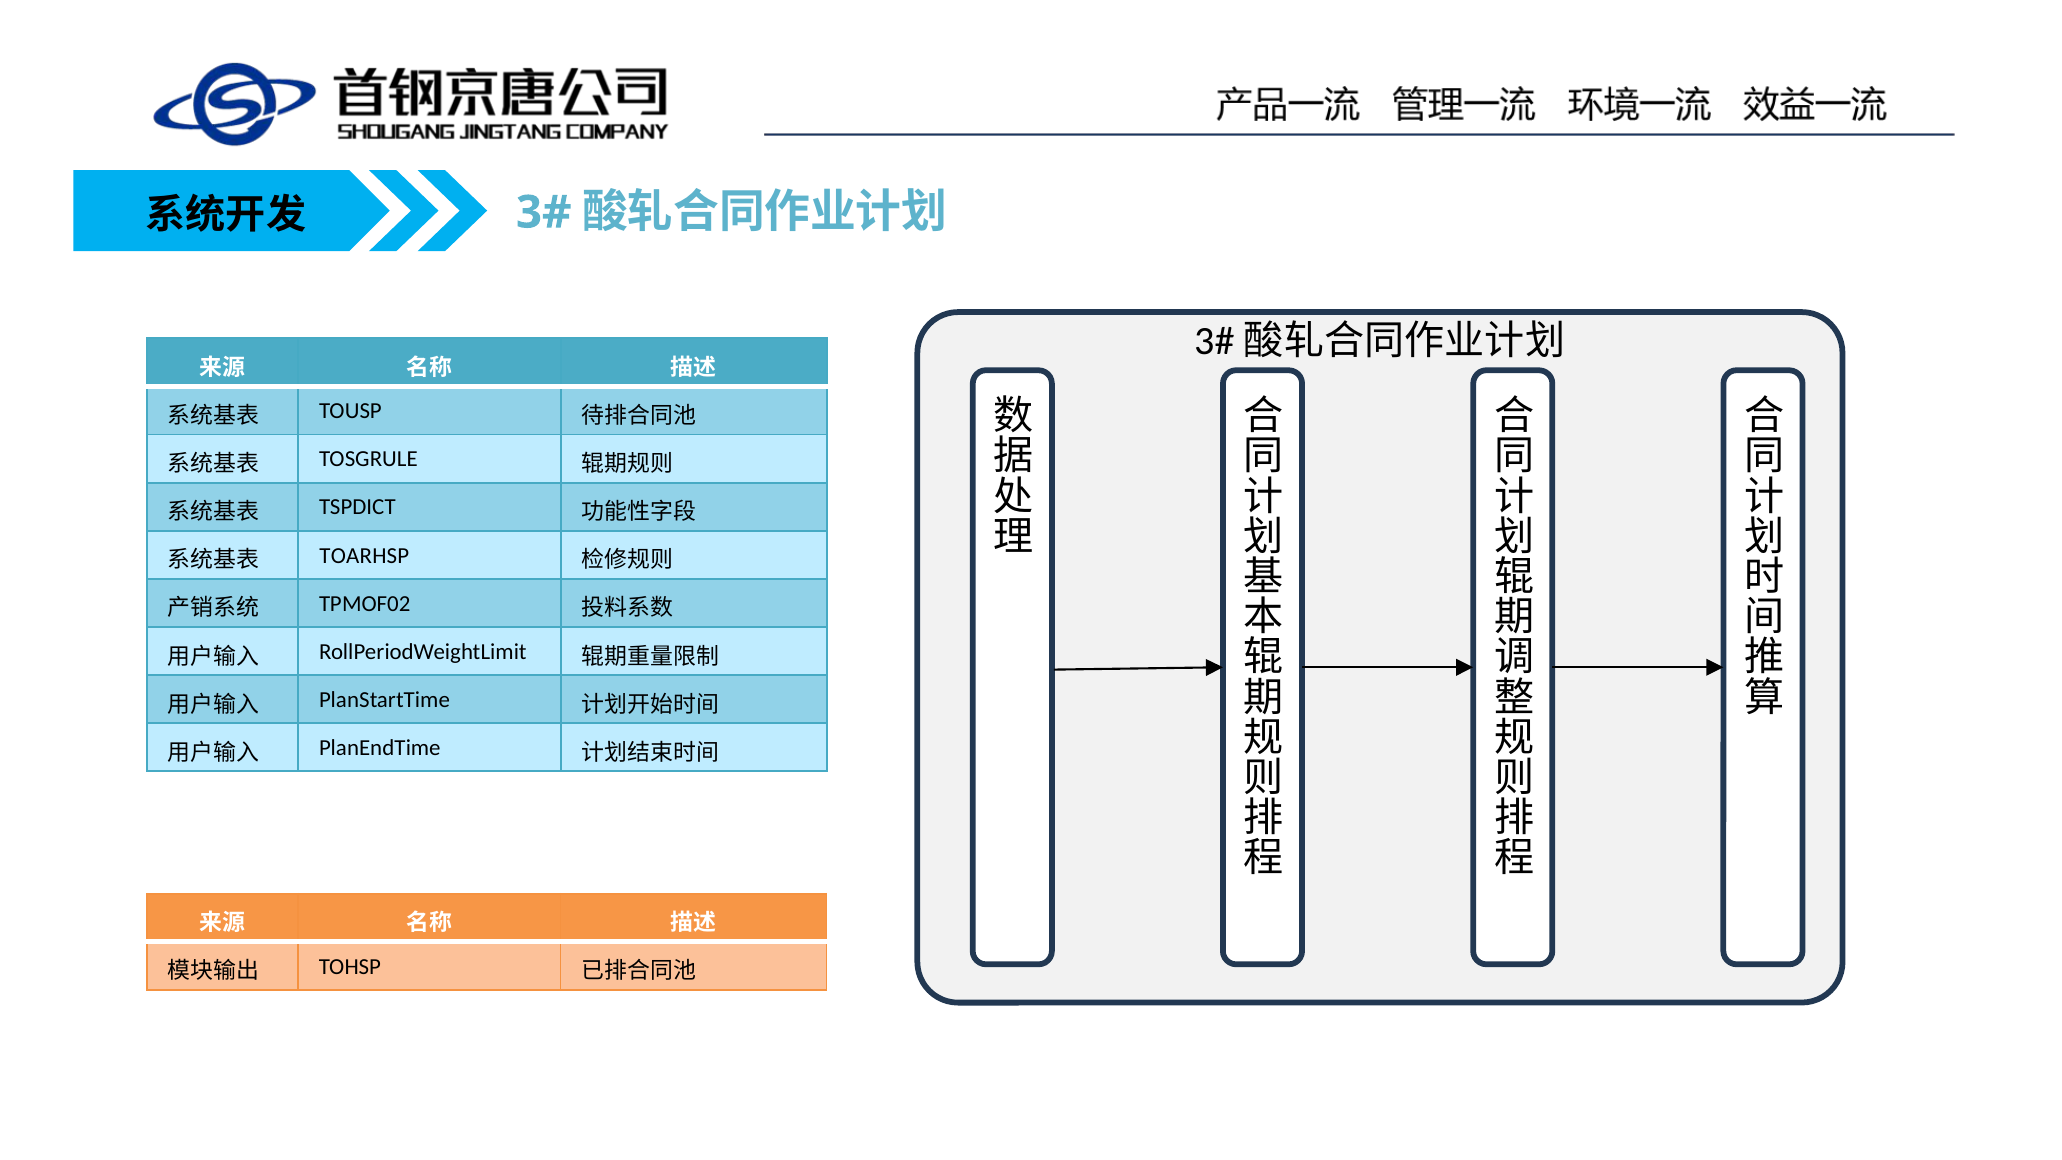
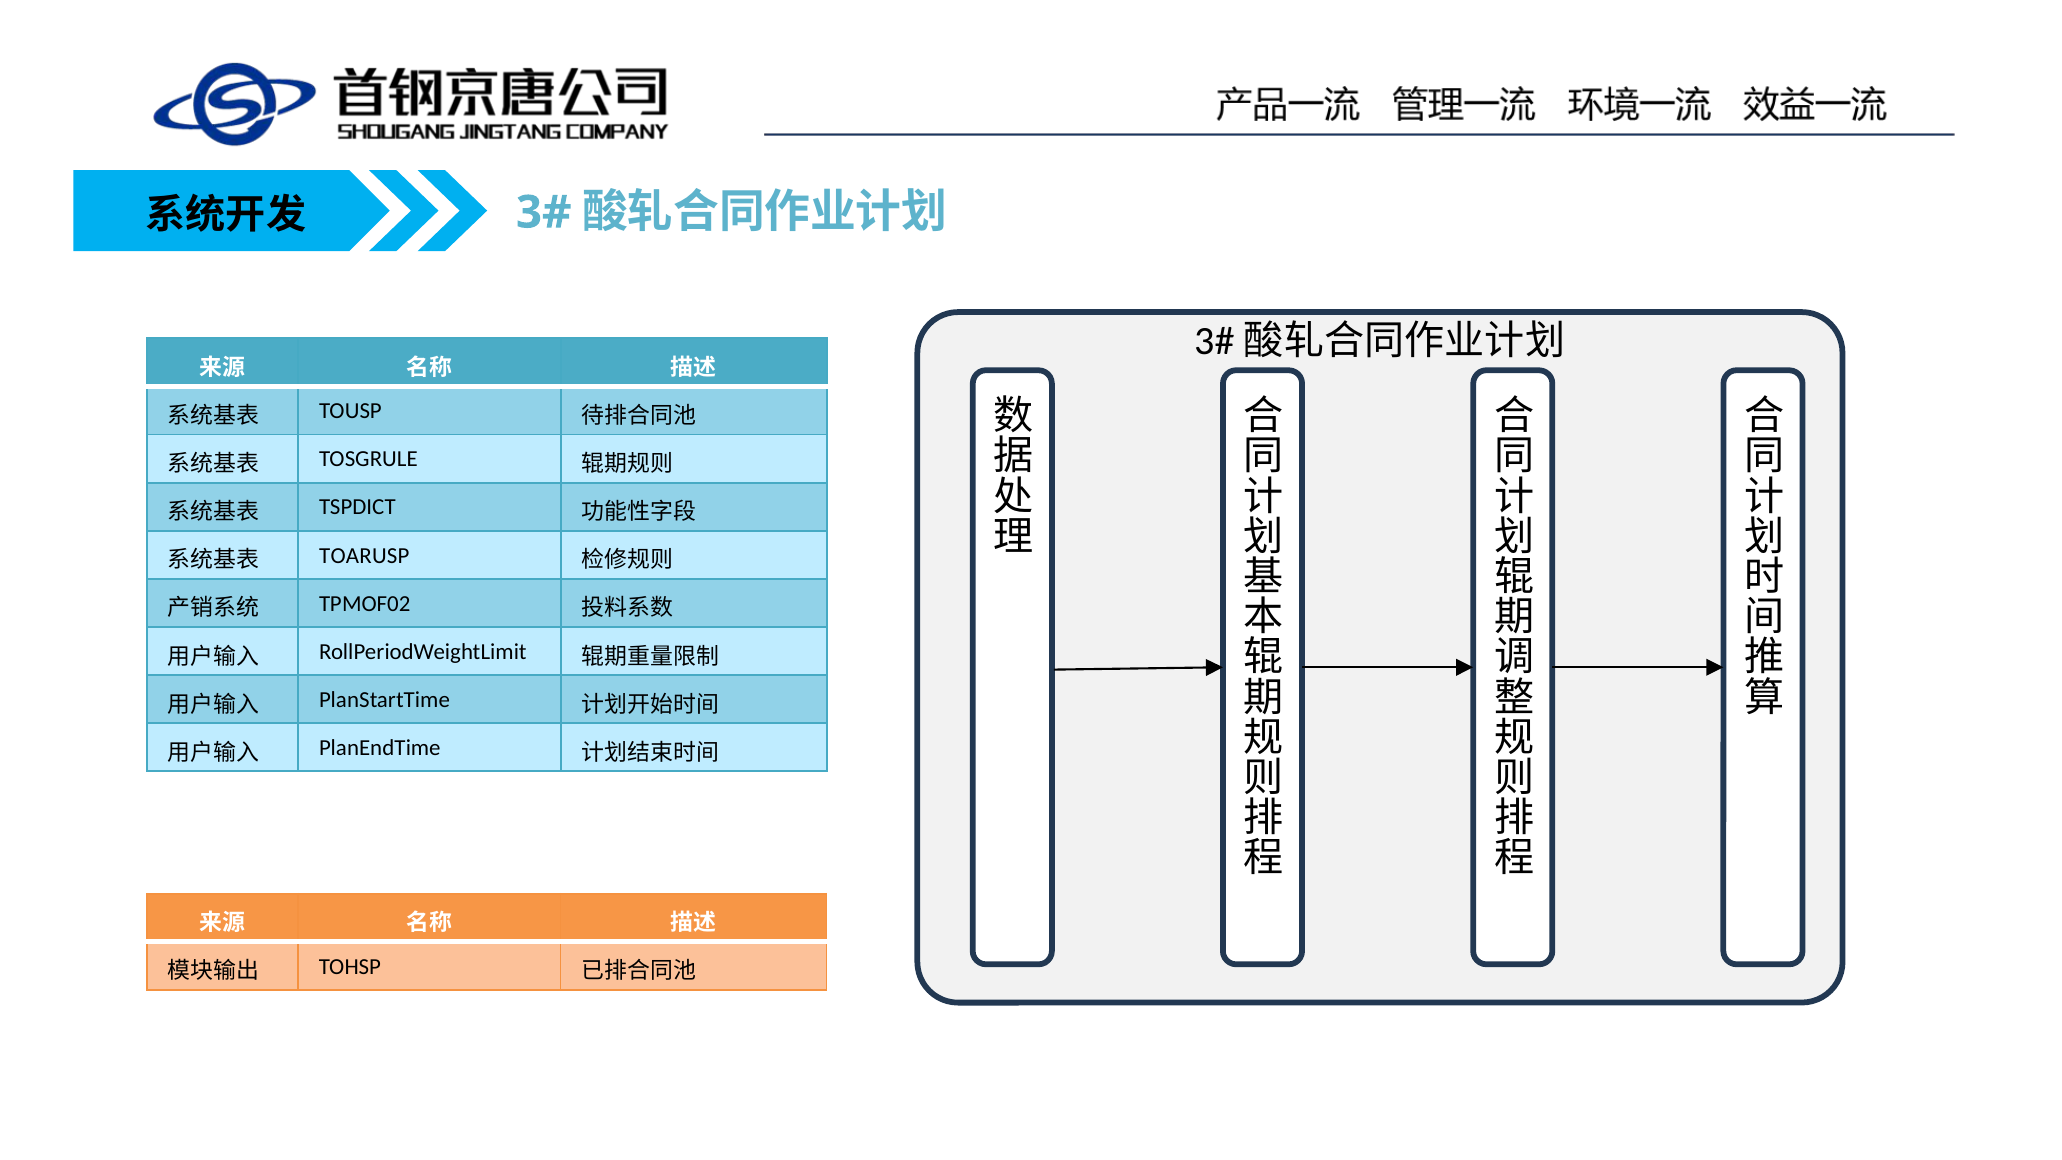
TOARHSP: TOARHSP -> TOARUSP (364, 555)
